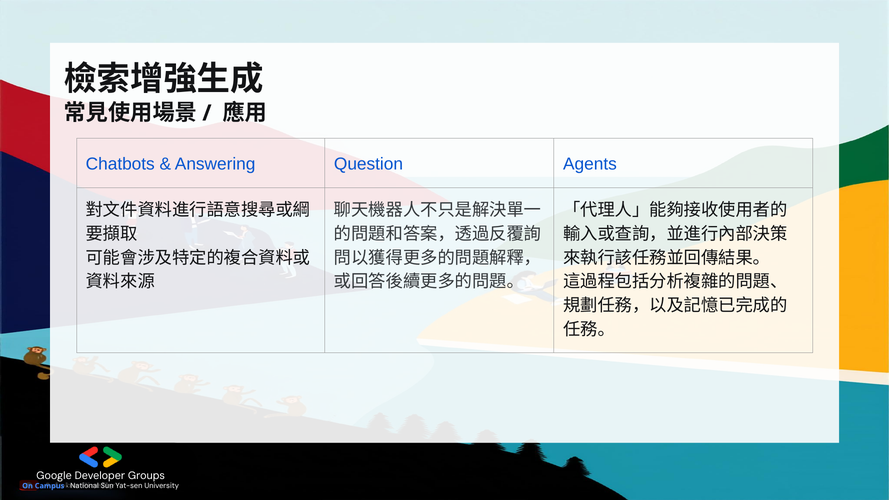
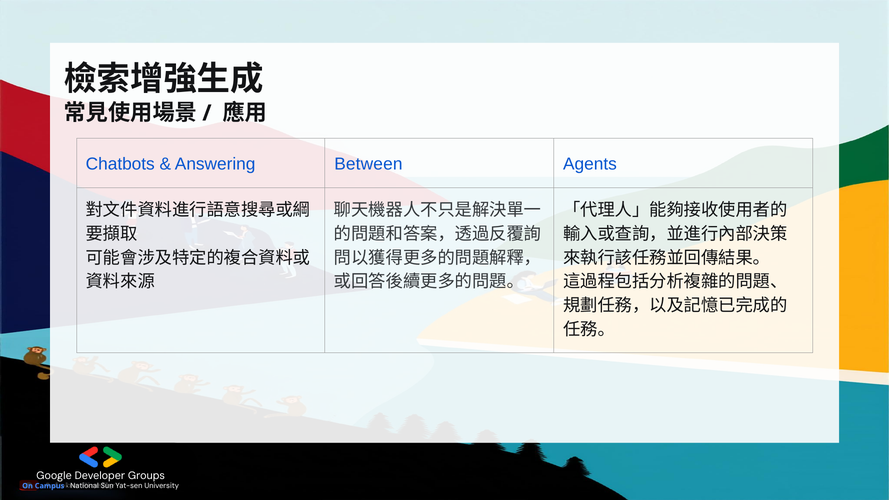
Question: Question -> Between (368, 164)
